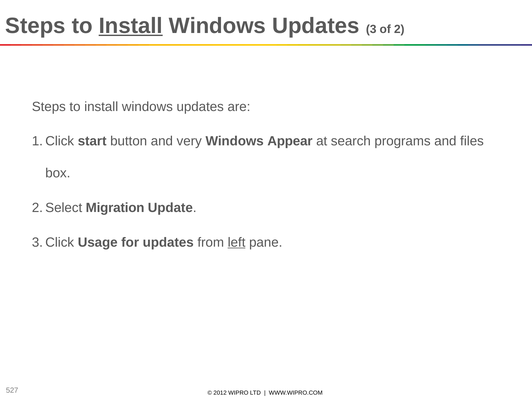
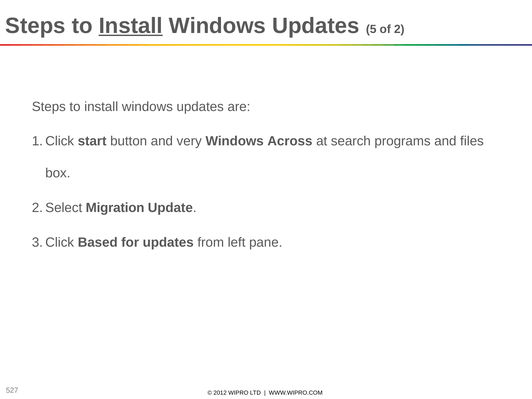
3: 3 -> 5 (371, 29)
Appear: Appear -> Across (290, 141)
Usage: Usage -> Based (98, 242)
left underline: present -> none (237, 242)
